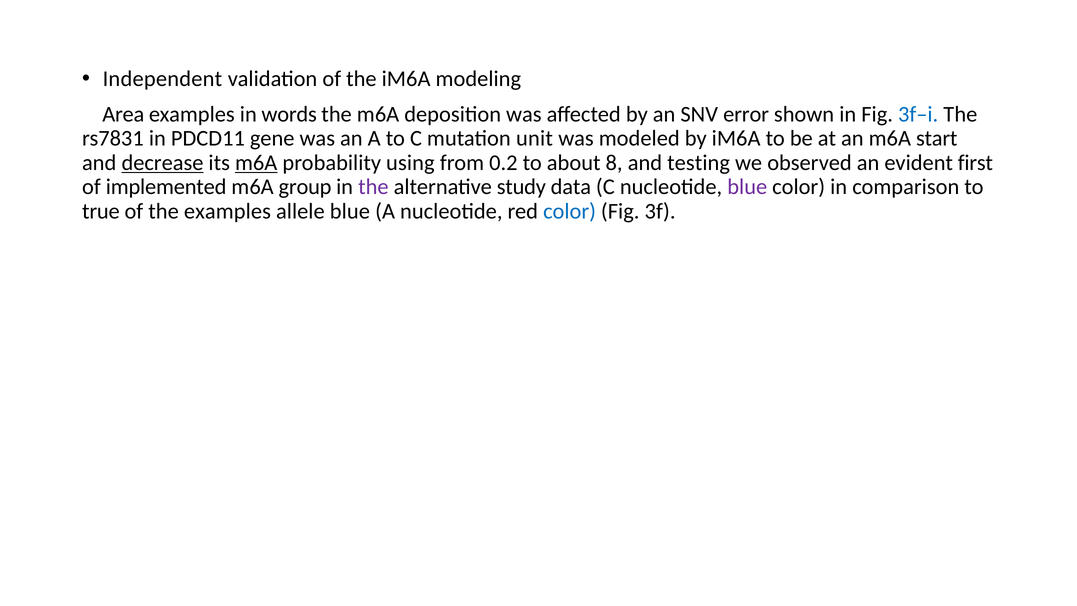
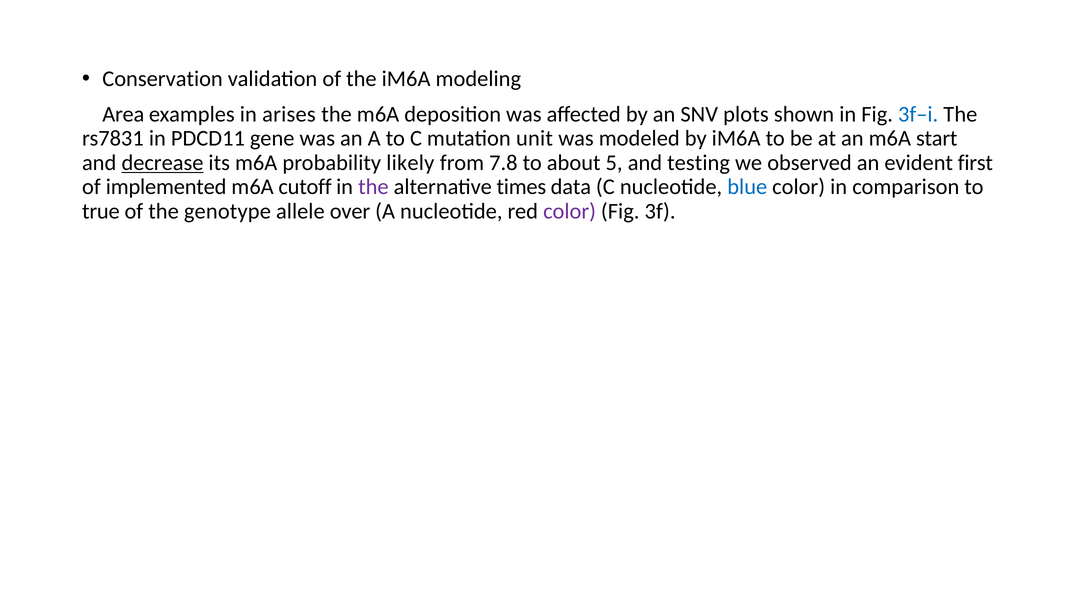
Independent: Independent -> Conservation (163, 79)
words: words -> arises (289, 114)
error: error -> plots (746, 114)
m6A underline: present -> none (256, 163)
using: using -> likely (410, 163)
0.2: 0.2 -> 7.8 (503, 163)
8: 8 -> 5 (614, 163)
group: group -> cutoff (305, 187)
study: study -> times (521, 187)
blue colour: purple -> blue (747, 187)
the examples: examples -> genotype (227, 211)
allele blue: blue -> over (350, 211)
color colour: blue -> purple (570, 211)
